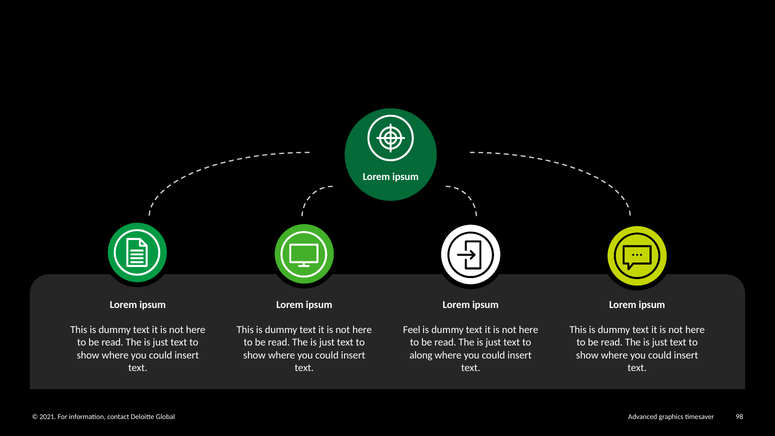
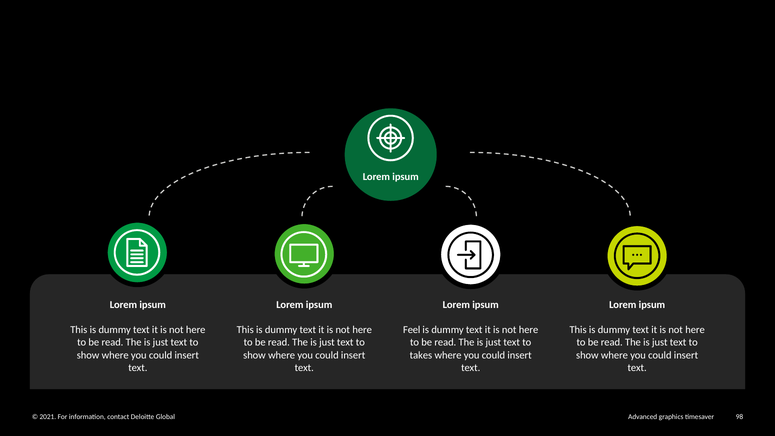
along: along -> takes (421, 355)
